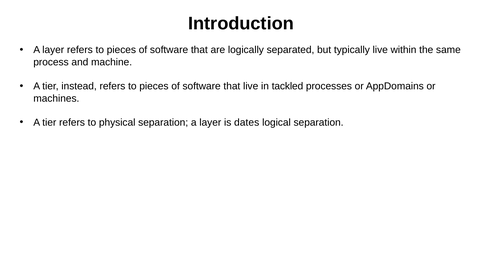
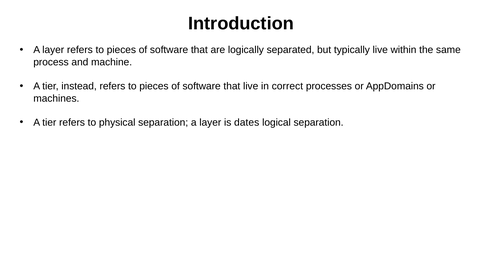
tackled: tackled -> correct (287, 86)
